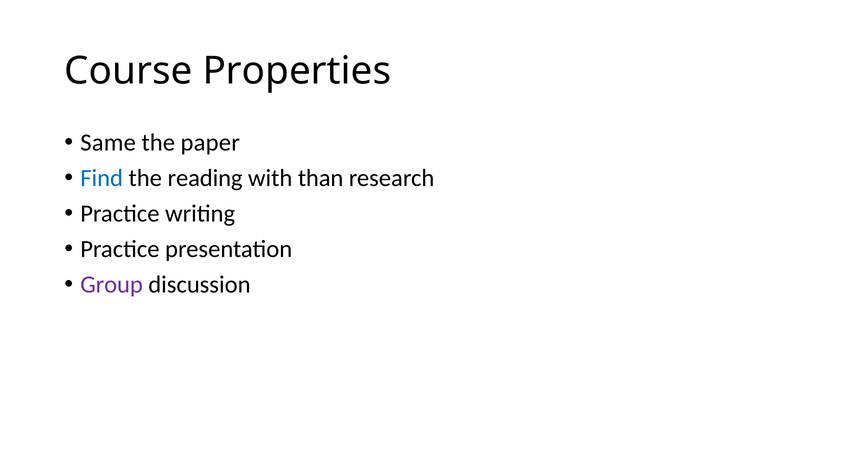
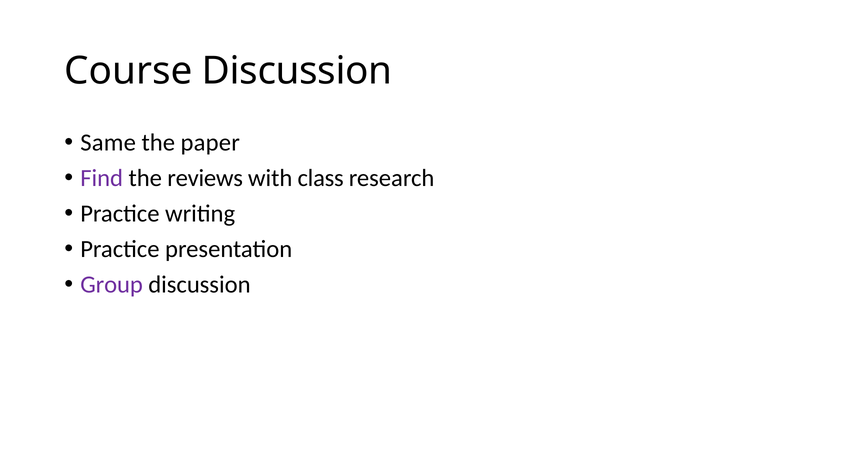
Course Properties: Properties -> Discussion (297, 71)
Find colour: blue -> purple (102, 178)
reading: reading -> reviews (205, 178)
than: than -> class (321, 178)
